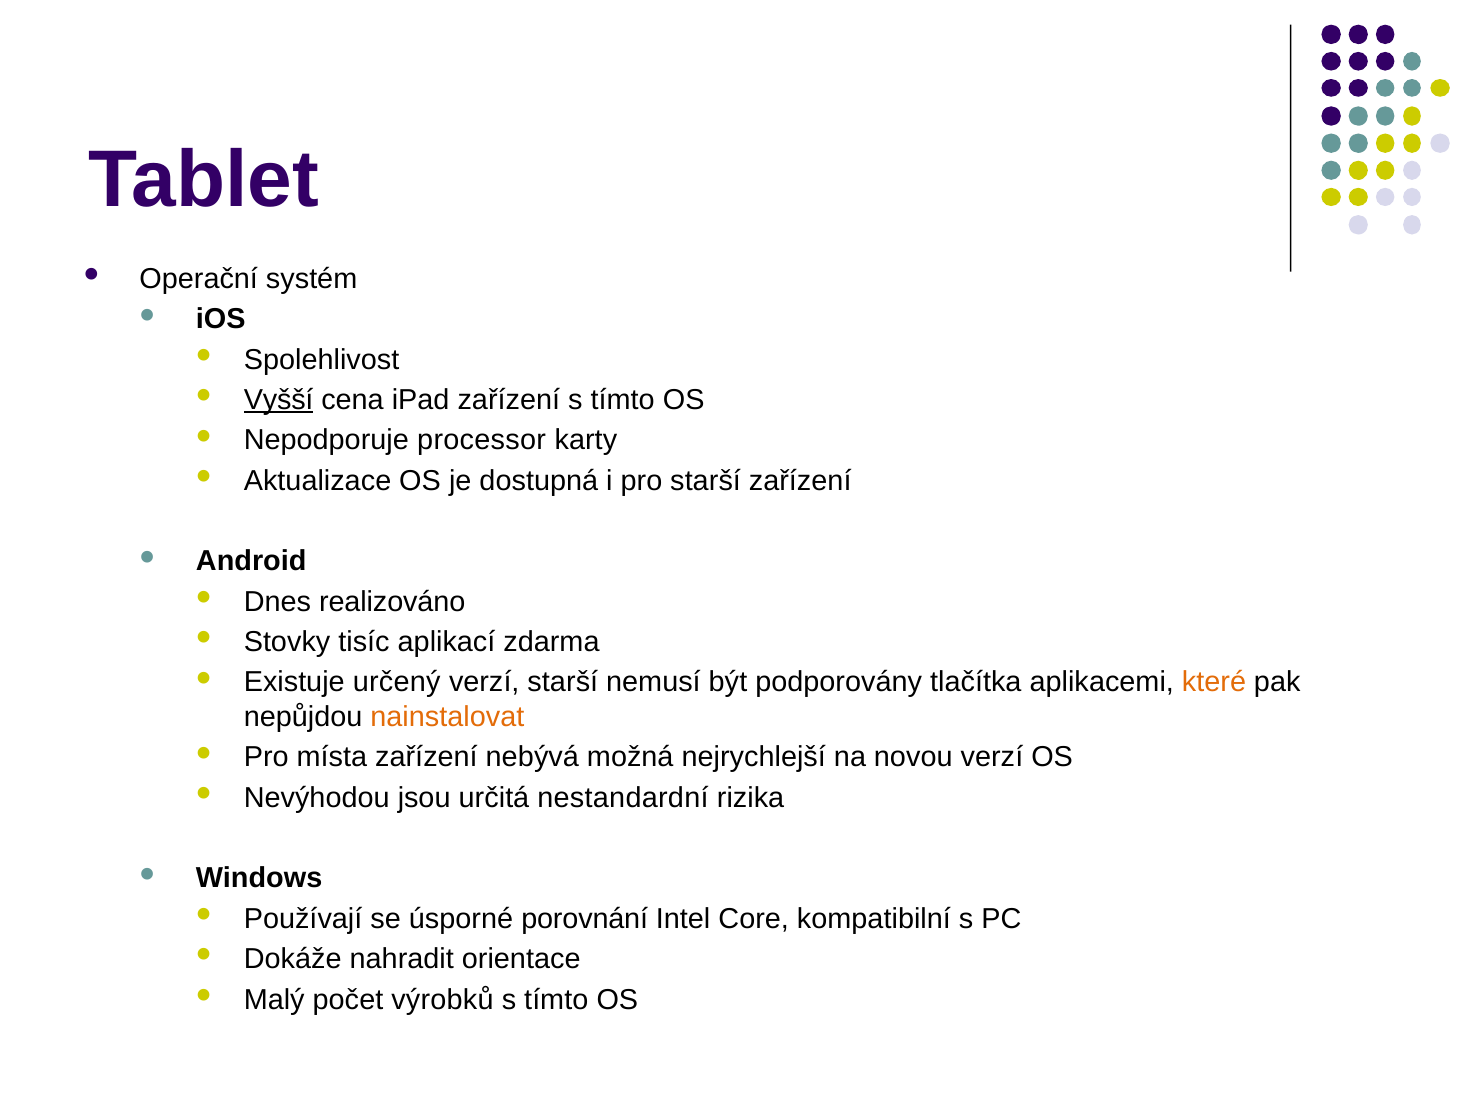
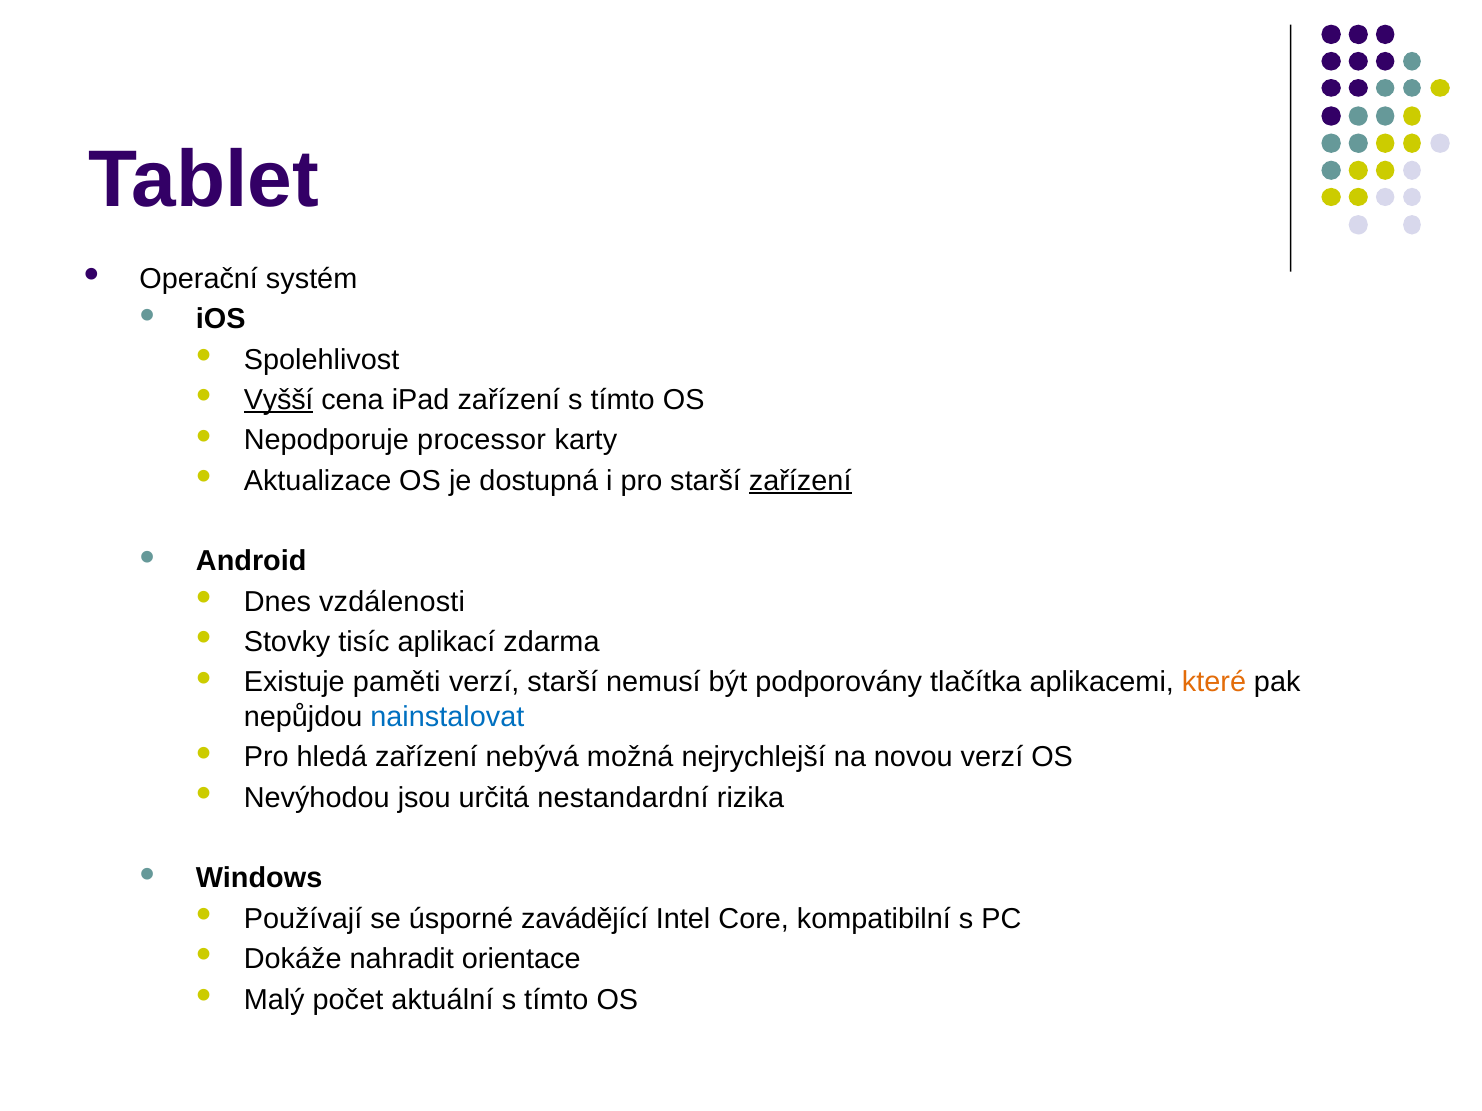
zařízení underline: none -> present (800, 481)
realizováno: realizováno -> vzdálenosti (392, 602)
určený: určený -> paměti (397, 683)
nainstalovat colour: orange -> blue (447, 717)
místa: místa -> hledá (332, 758)
porovnání: porovnání -> zavádějící (585, 919)
výrobků: výrobků -> aktuální (442, 1000)
